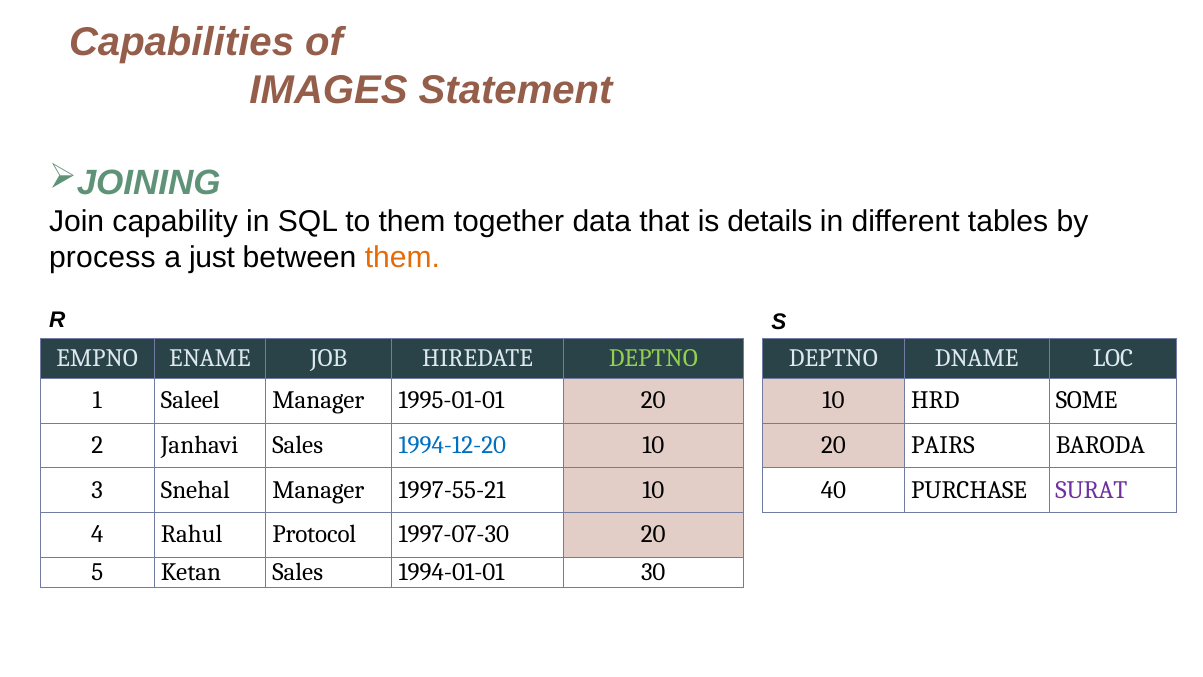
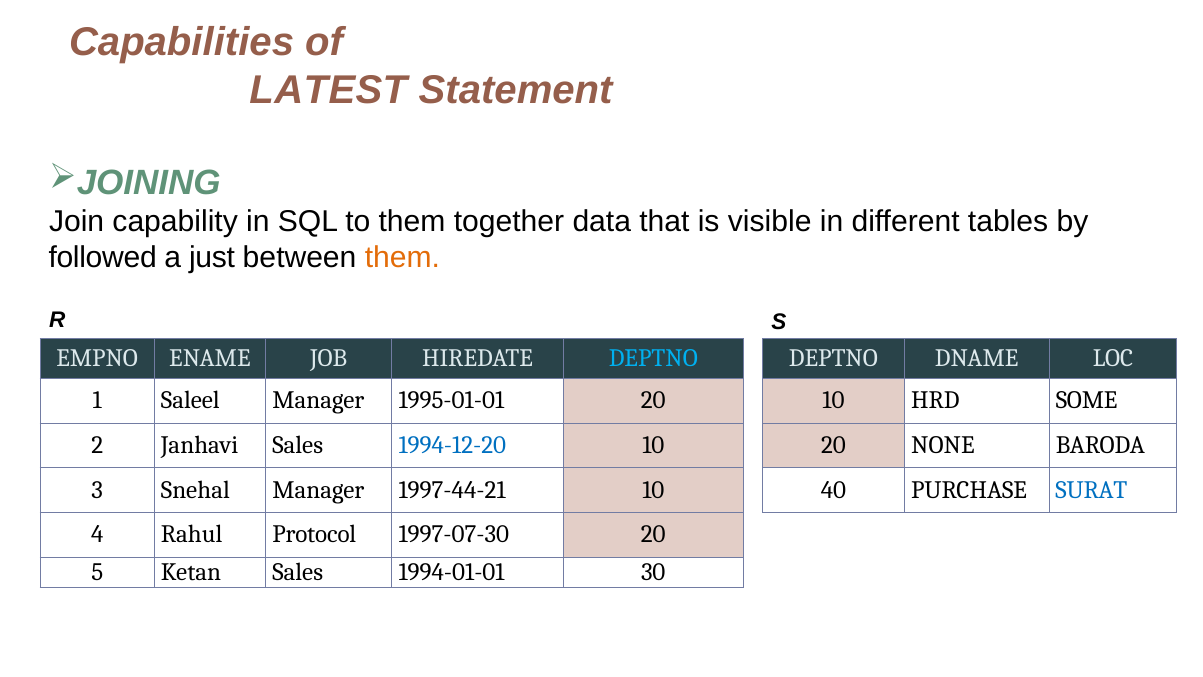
IMAGES: IMAGES -> LATEST (328, 90)
details: details -> visible (770, 222)
process: process -> followed (103, 258)
DEPTNO colour: light green -> light blue (653, 358)
PAIRS: PAIRS -> NONE (943, 445)
1997-55-21: 1997-55-21 -> 1997-44-21 (452, 490)
SURAT colour: purple -> blue (1091, 490)
